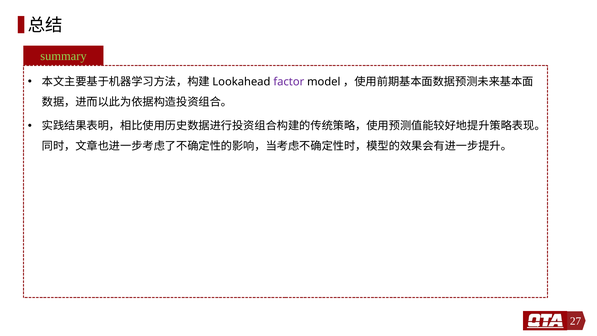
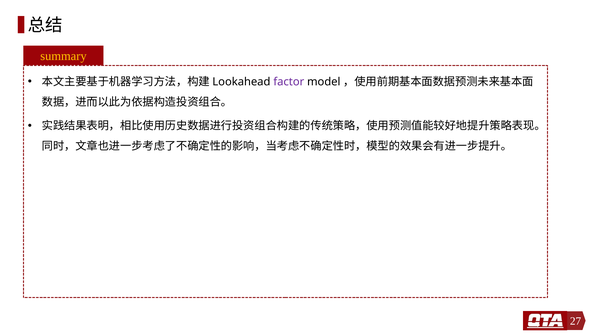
summary colour: light green -> yellow (63, 56)
